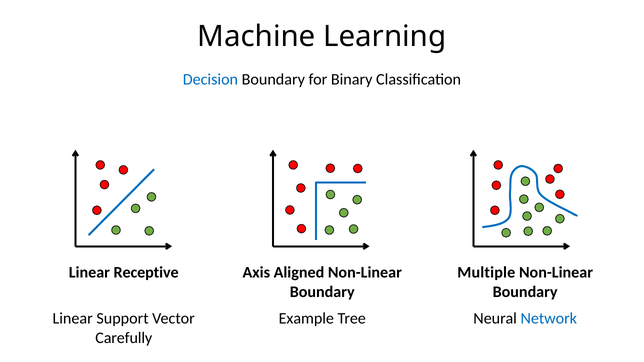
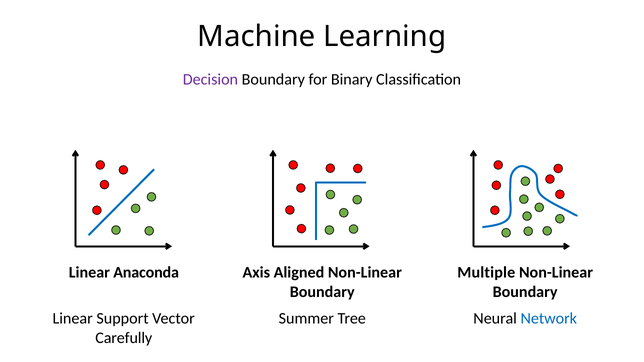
Decision colour: blue -> purple (210, 79)
Receptive: Receptive -> Anaconda (146, 273)
Example: Example -> Summer (306, 319)
